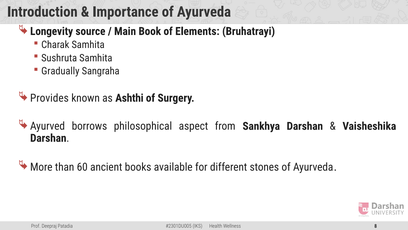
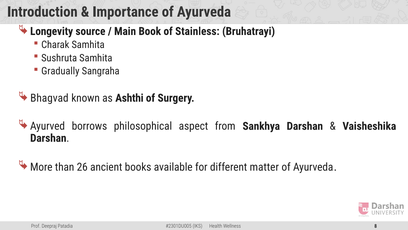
Elements: Elements -> Stainless (197, 31)
Provides: Provides -> Bhagvad (49, 98)
60: 60 -> 26 (82, 167)
stones: stones -> matter (264, 167)
